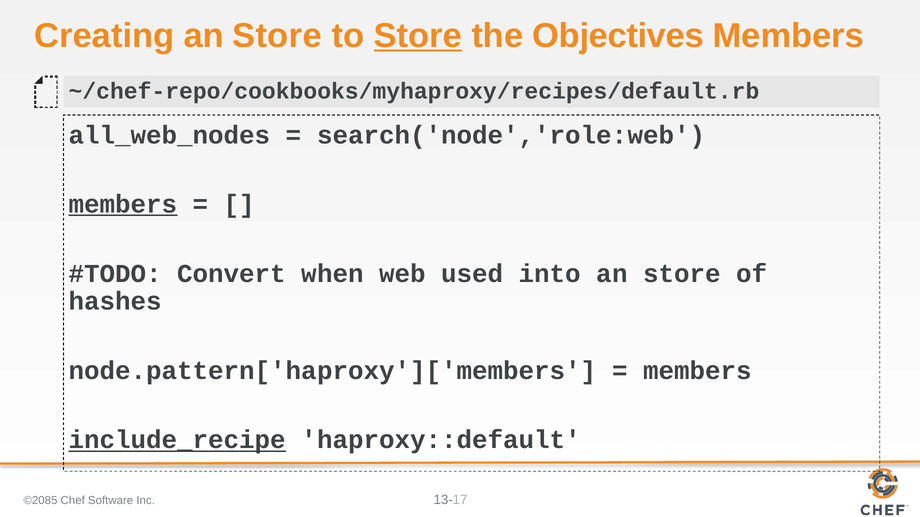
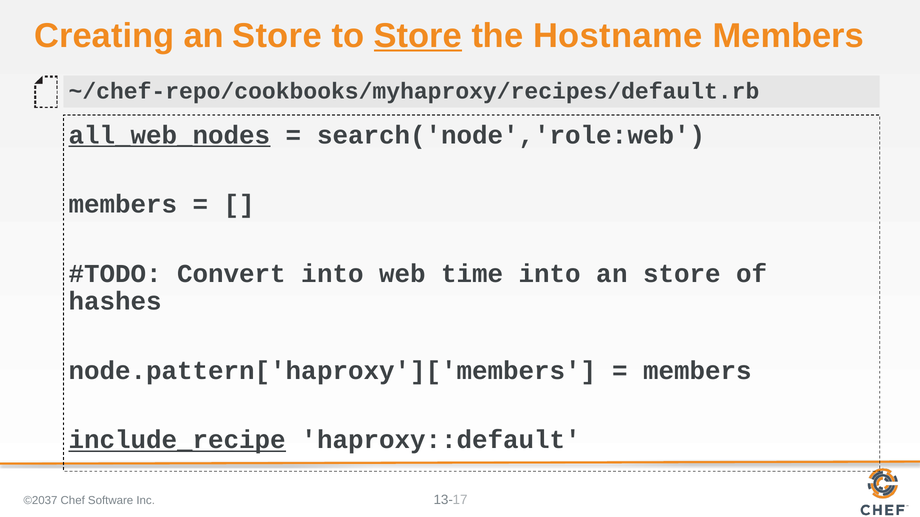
Objectives: Objectives -> Hostname (618, 36)
all_web_nodes underline: none -> present (170, 135)
members underline: present -> none (123, 204)
Convert when: when -> into (333, 274)
used: used -> time (472, 274)
©2085: ©2085 -> ©2037 (40, 501)
